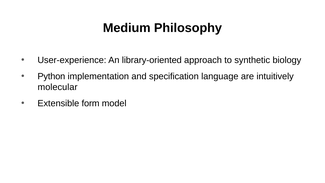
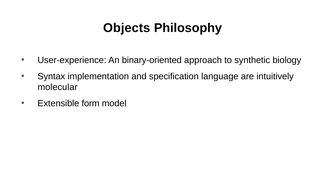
Medium: Medium -> Objects (127, 28)
library-oriented: library-oriented -> binary-oriented (152, 60)
Python: Python -> Syntax (51, 76)
